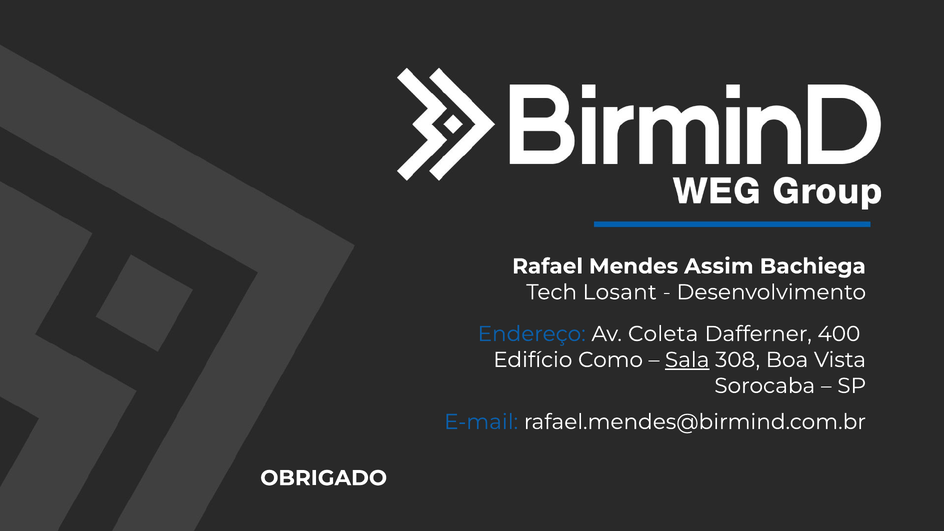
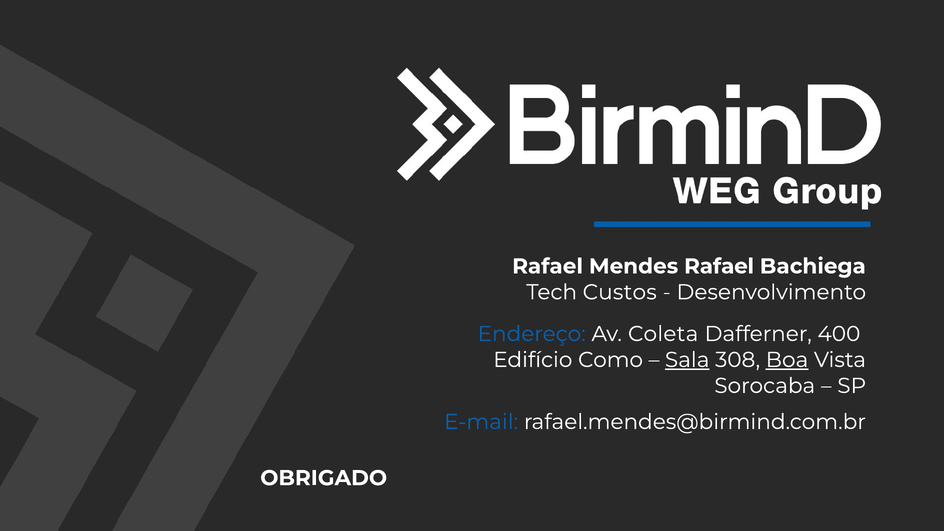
Mendes Assim: Assim -> Rafael (719, 266)
Losant: Losant -> Custos (620, 292)
Boa underline: none -> present (787, 360)
